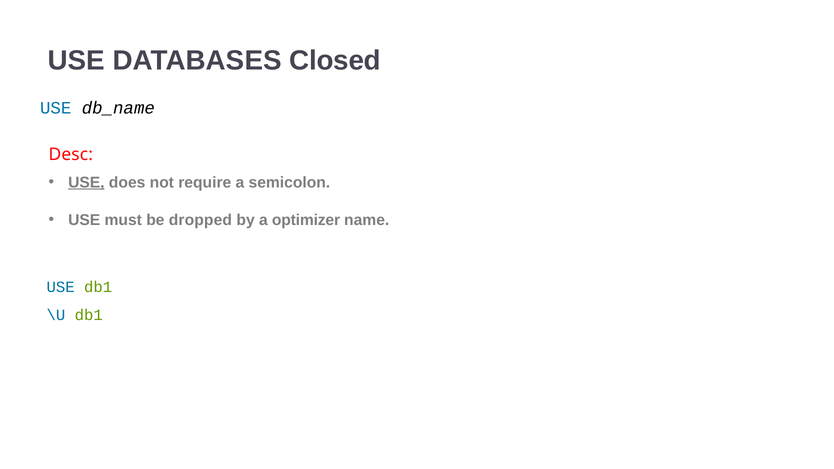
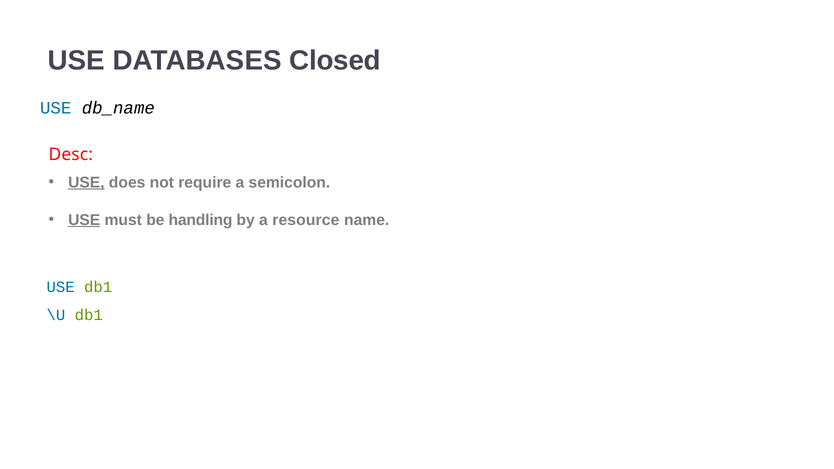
USE underline: none -> present (84, 220)
dropped: dropped -> handling (201, 220)
optimizer: optimizer -> resource (306, 220)
